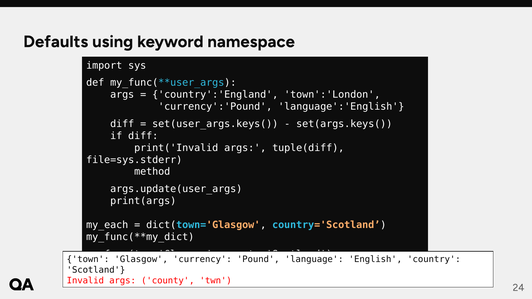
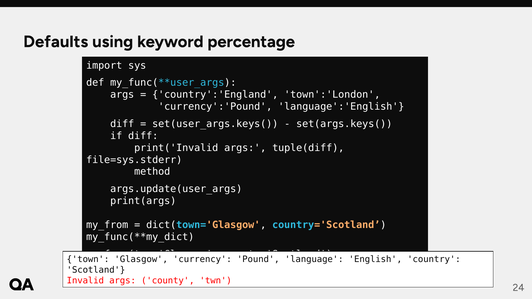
namespace: namespace -> percentage (251, 42)
my_each: my_each -> my_from (107, 225)
